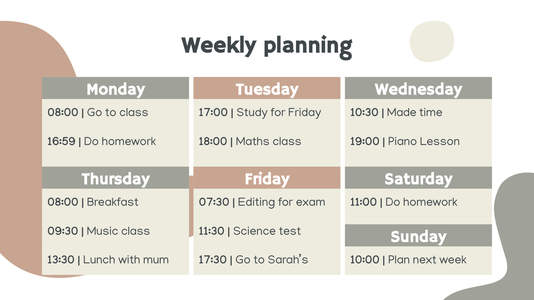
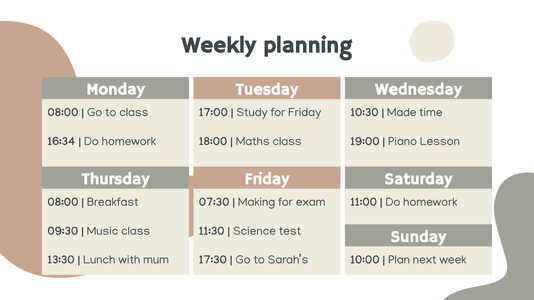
16:59: 16:59 -> 16:34 (62, 141)
Editing: Editing -> Making (257, 202)
